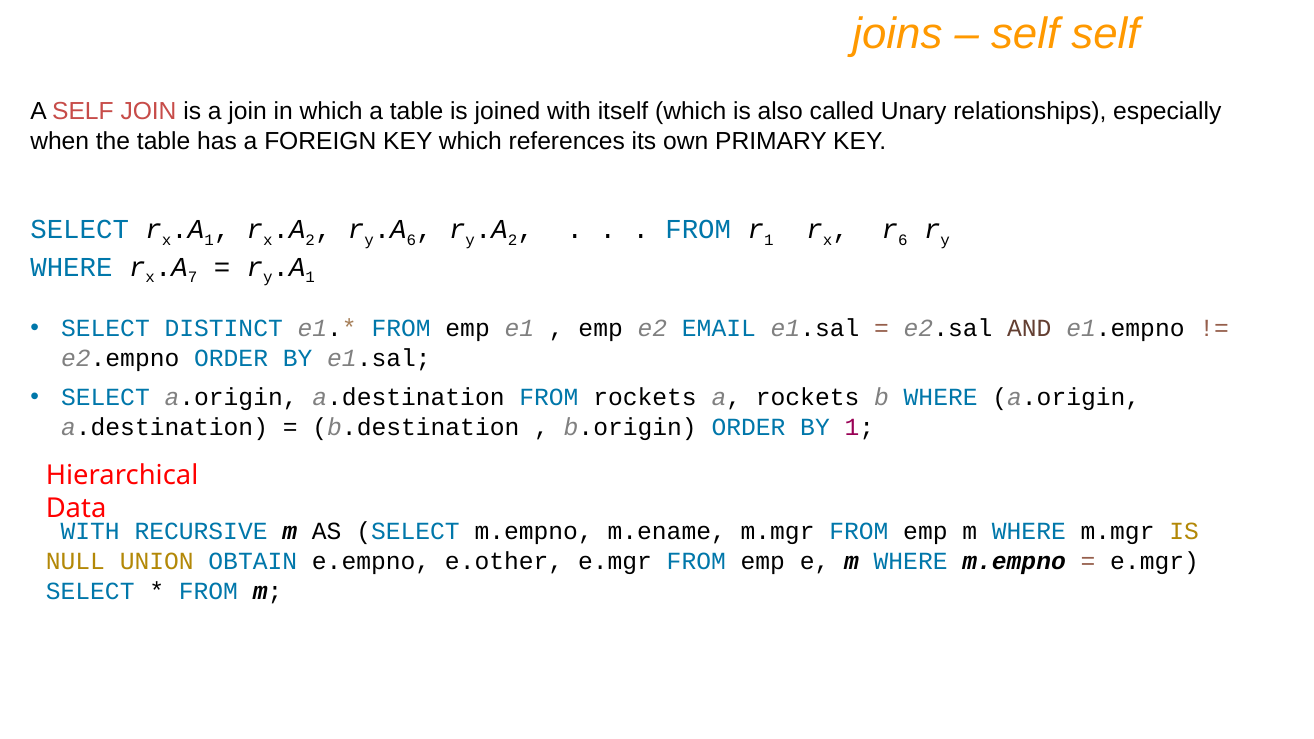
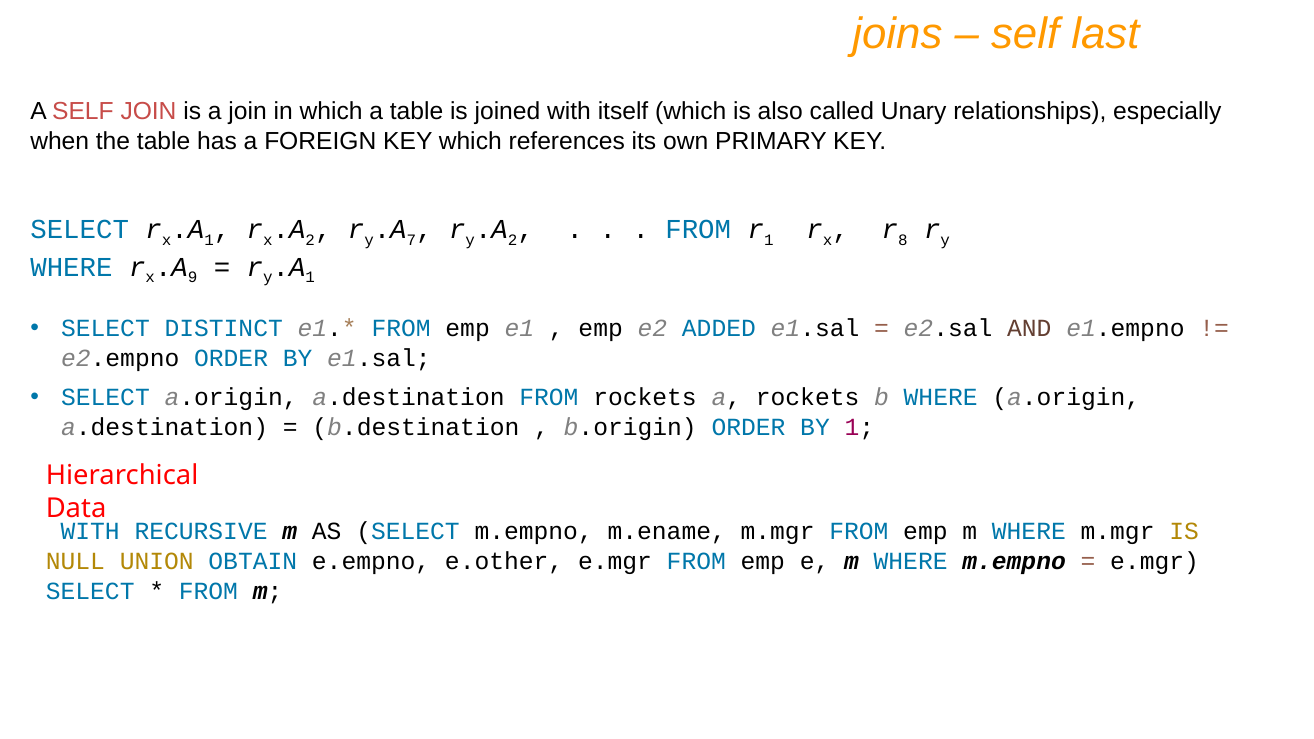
self self: self -> last (1105, 34)
6: 6 -> 7 (411, 240)
6: 6 -> 8 (903, 240)
7: 7 -> 9 (193, 278)
EMAIL: EMAIL -> ADDED (719, 329)
